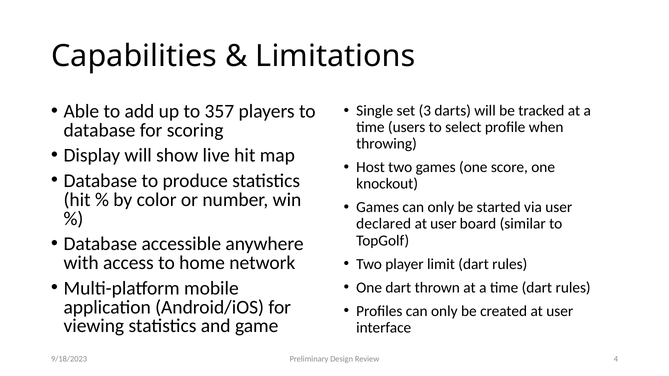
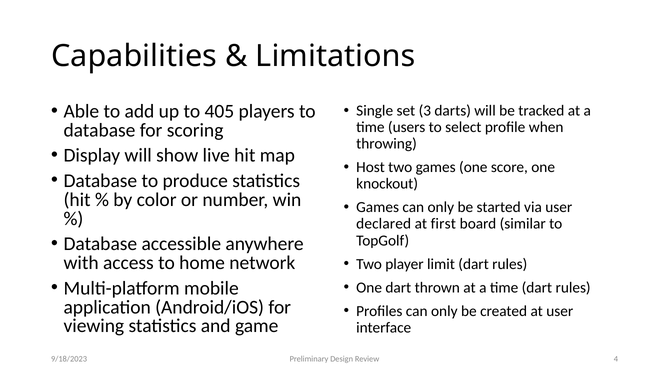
357: 357 -> 405 (219, 111)
user: user -> first (443, 224)
